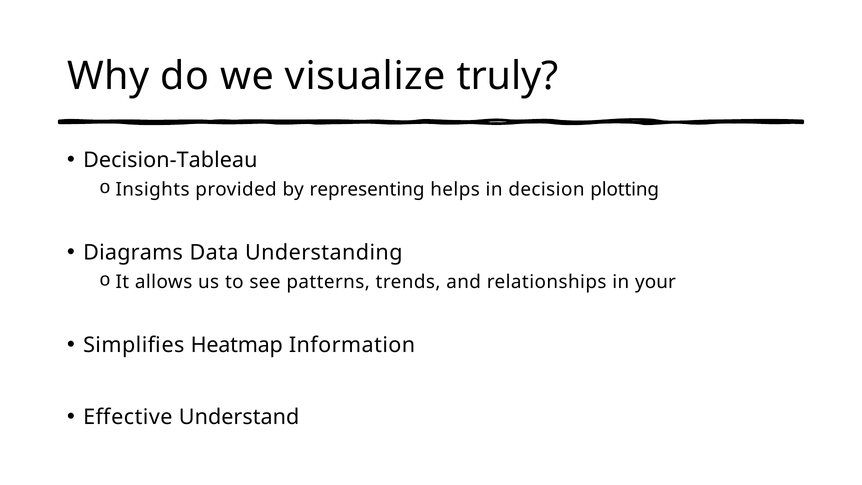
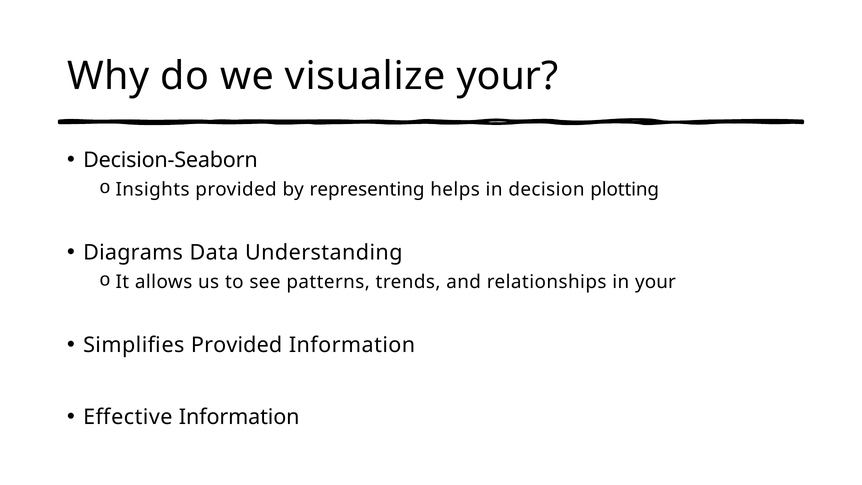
visualize truly: truly -> your (508, 76)
Decision-Tableau: Decision-Tableau -> Decision-Seaborn (170, 160)
Simplifies Heatmap: Heatmap -> Provided (237, 345)
Effective Understand: Understand -> Information (239, 417)
